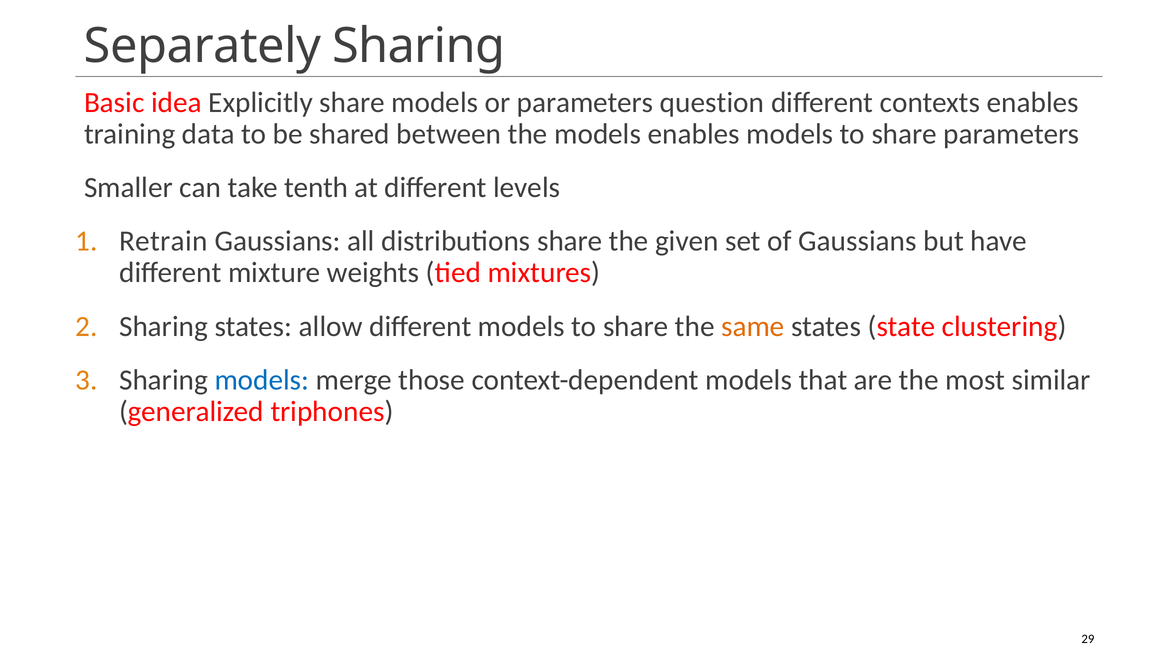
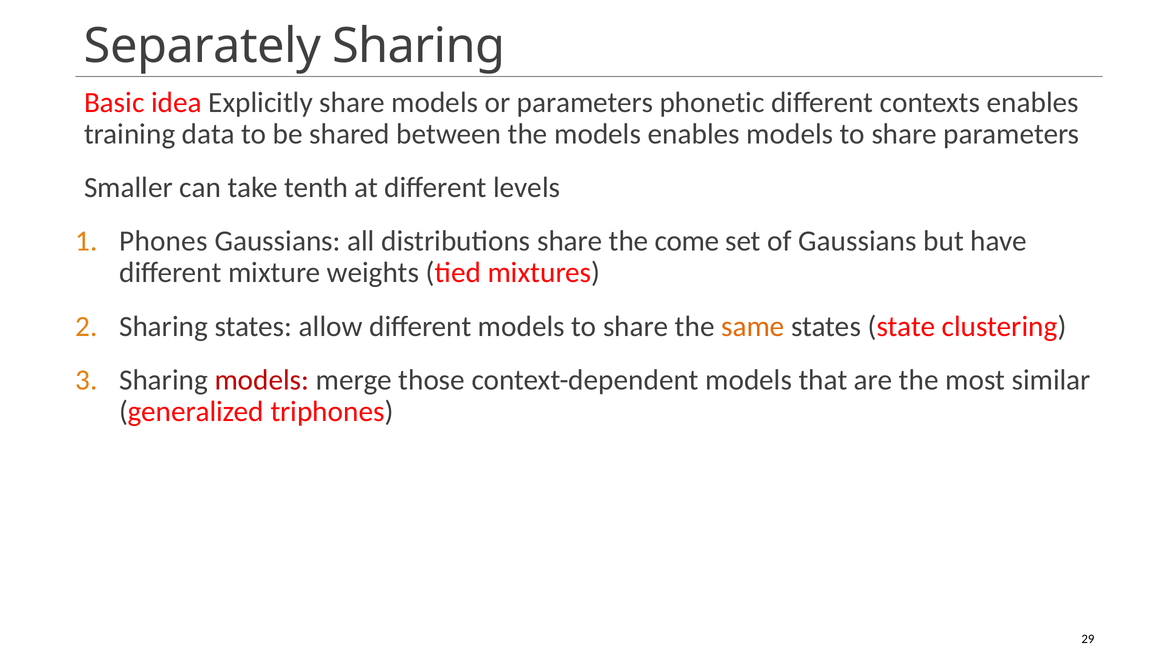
question: question -> phonetic (712, 102)
Retrain: Retrain -> Phones (163, 241)
given: given -> come (687, 241)
models colour: blue -> red (262, 380)
